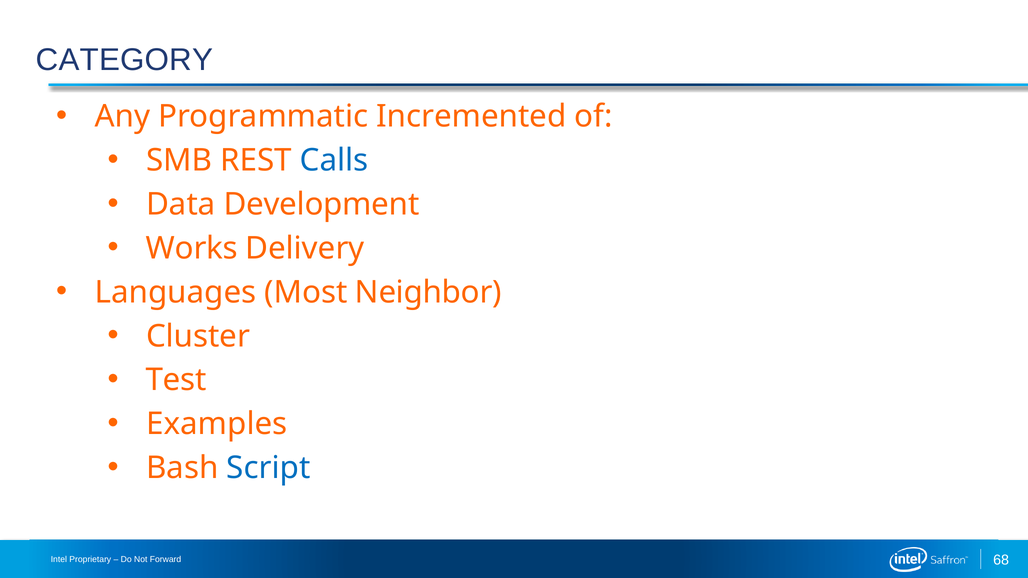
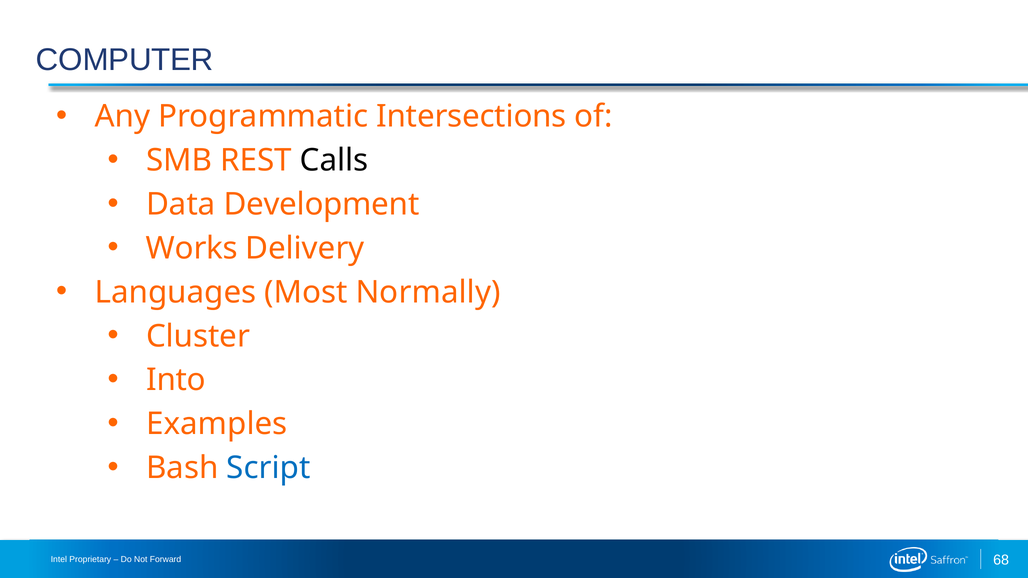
CATEGORY: CATEGORY -> COMPUTER (125, 60)
Incremented: Incremented -> Intersections (471, 117)
Calls colour: blue -> black (334, 161)
Neighbor: Neighbor -> Normally (428, 292)
Test: Test -> Into (176, 380)
